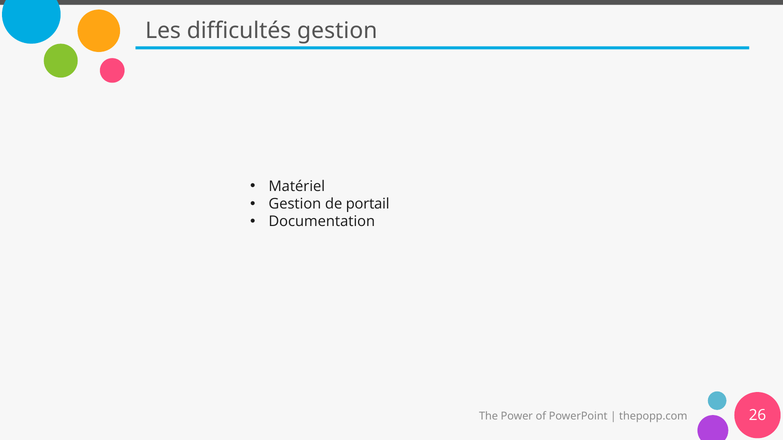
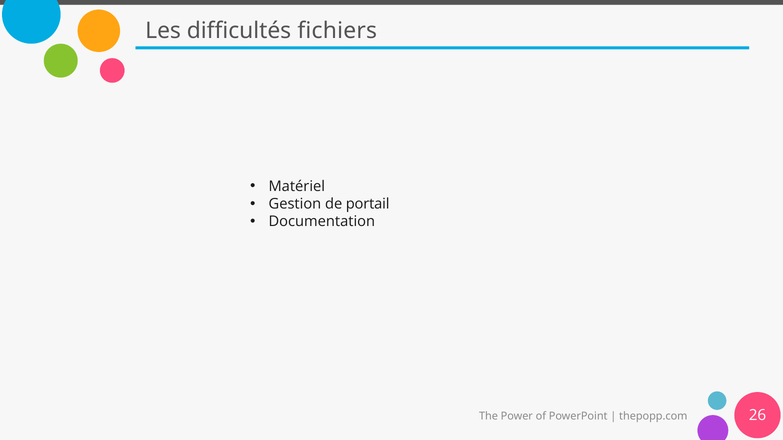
difficultés gestion: gestion -> fichiers (337, 31)
